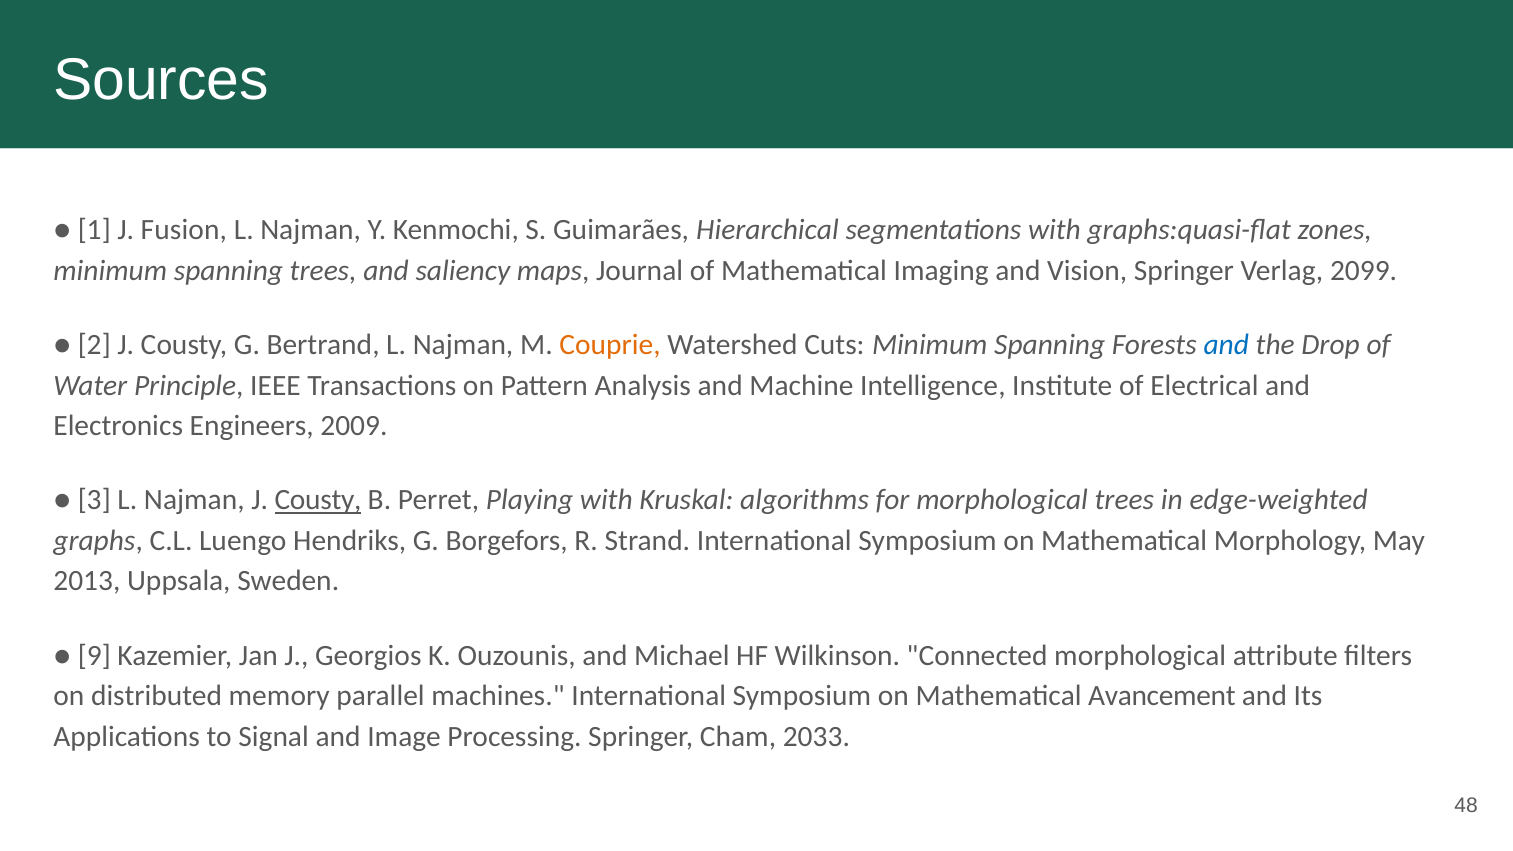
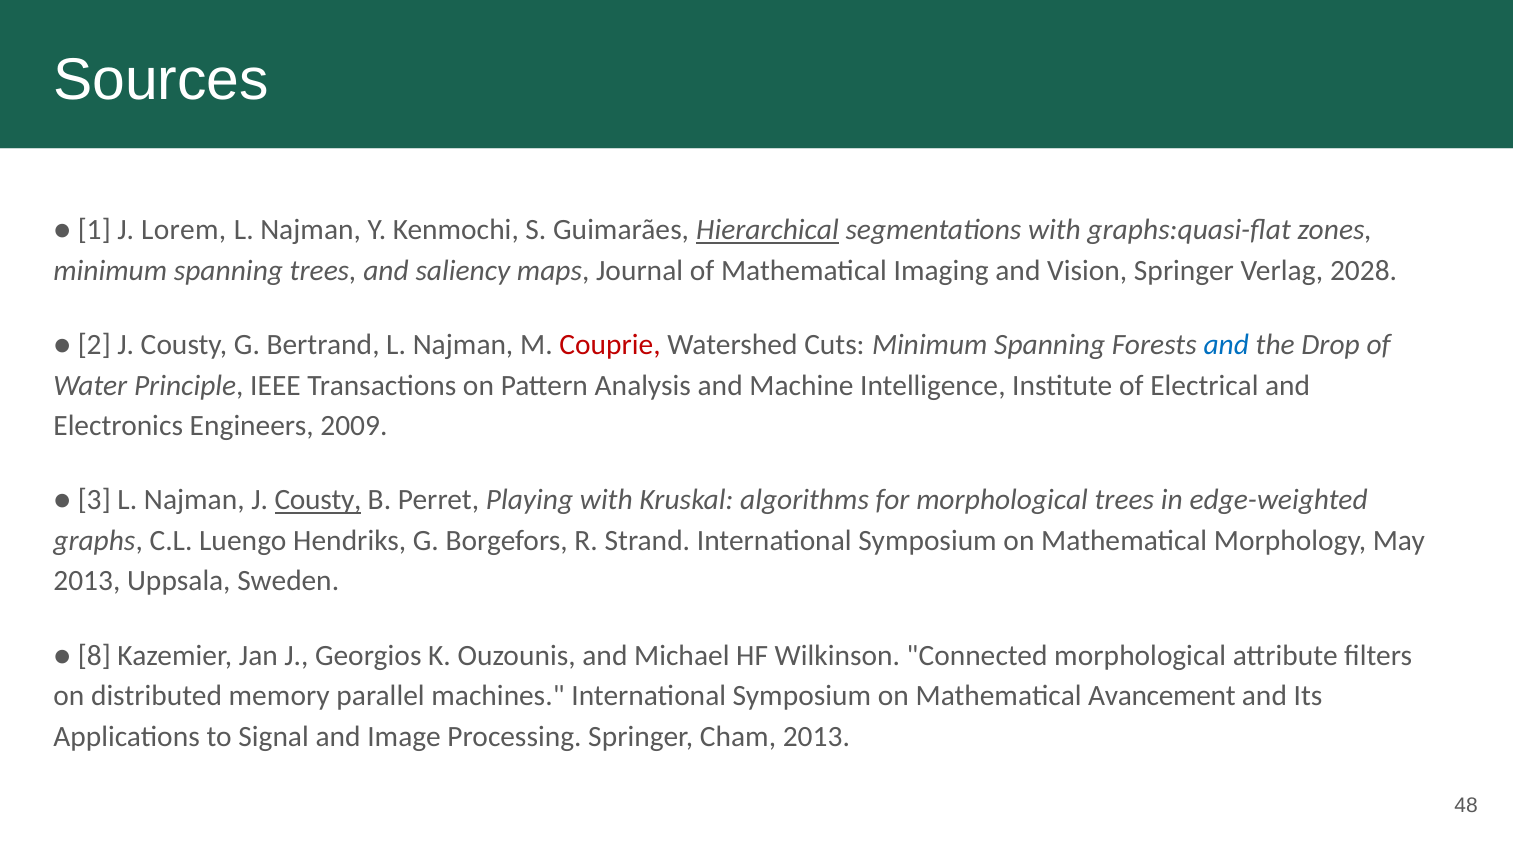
Fusion: Fusion -> Lorem (184, 230)
Hierarchical underline: none -> present (767, 230)
2099: 2099 -> 2028 (1364, 271)
Couprie colour: orange -> red (610, 345)
9: 9 -> 8 (94, 655)
Cham 2033: 2033 -> 2013 (816, 737)
